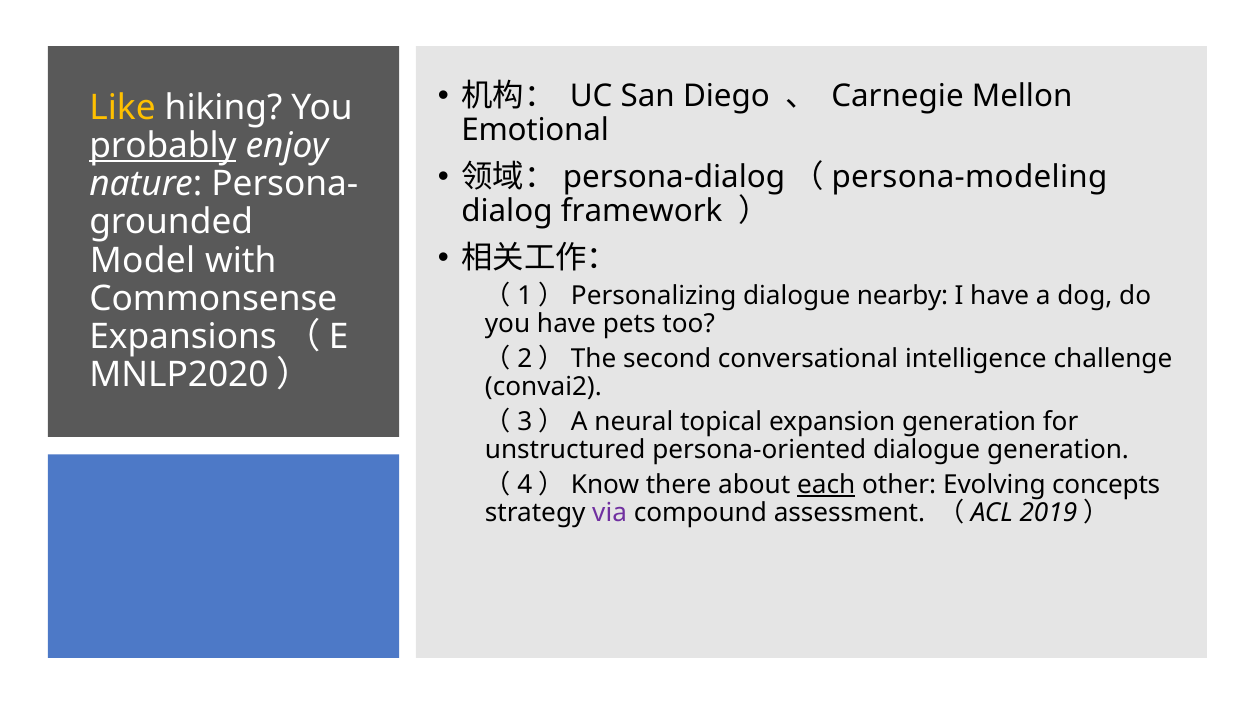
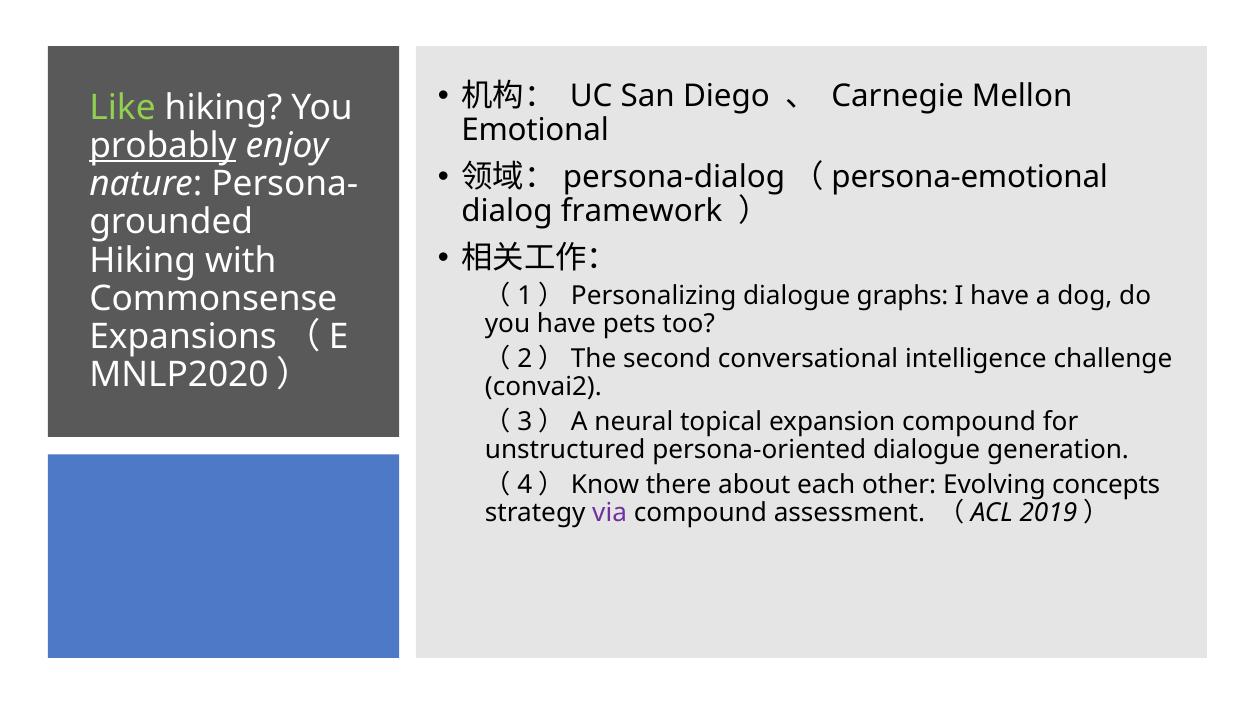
Like colour: yellow -> light green (123, 108)
persona-modeling: persona-modeling -> persona-emotional (970, 177)
Model: Model -> Hiking (143, 261)
nearby: nearby -> graphs (903, 296)
expansion generation: generation -> compound (969, 422)
each underline: present -> none (826, 485)
